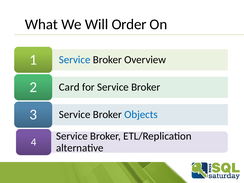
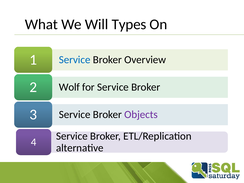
Order: Order -> Types (129, 24)
Card: Card -> Wolf (69, 87)
Objects colour: blue -> purple (141, 115)
